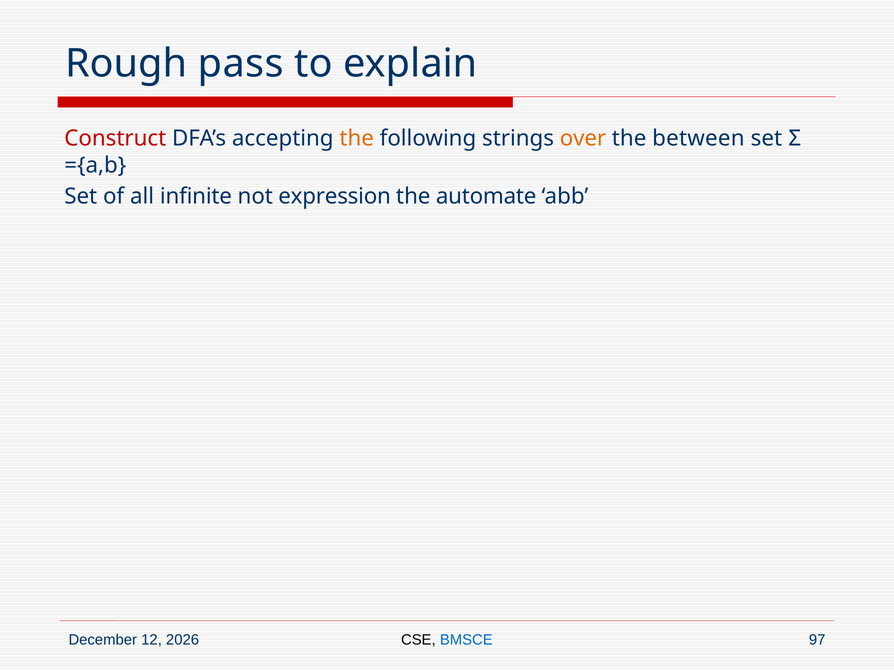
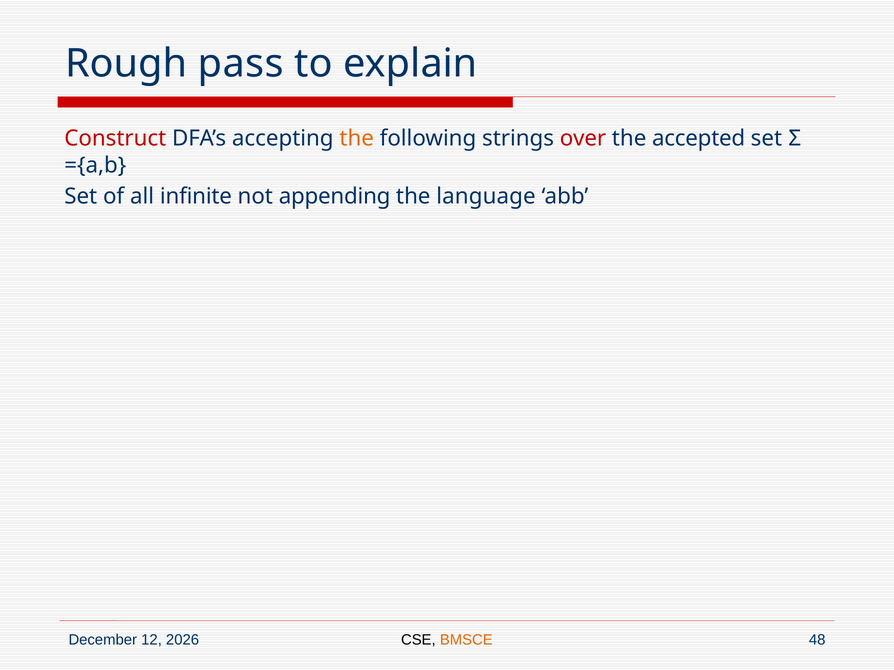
over colour: orange -> red (583, 139)
between: between -> accepted (699, 139)
expression: expression -> appending (335, 197)
automate: automate -> language (486, 197)
BMSCE colour: blue -> orange (466, 640)
97: 97 -> 48 (817, 640)
